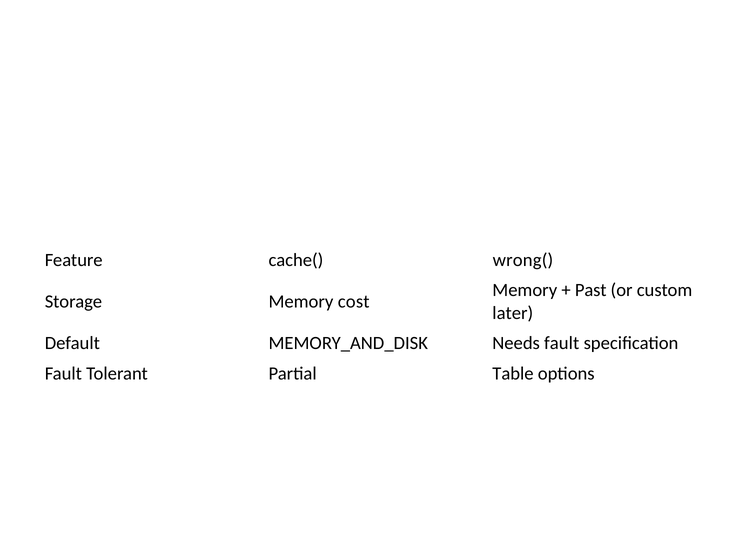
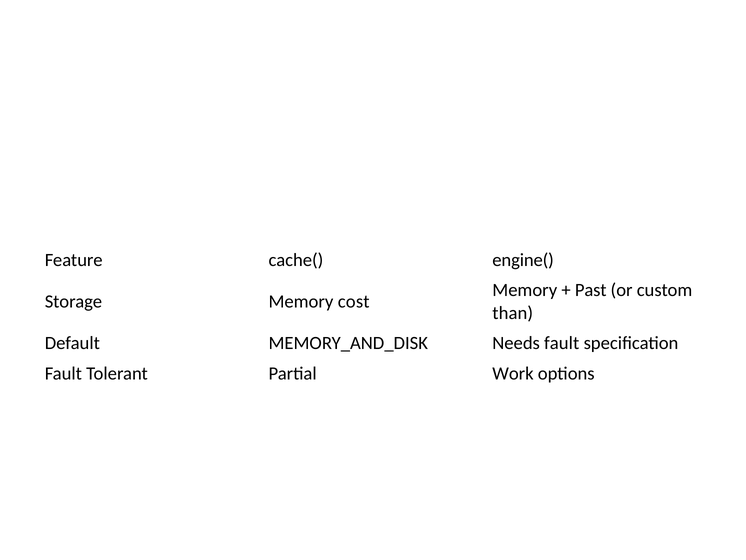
wrong(: wrong( -> engine( (523, 260)
later: later -> than (513, 313)
Table: Table -> Work (513, 373)
